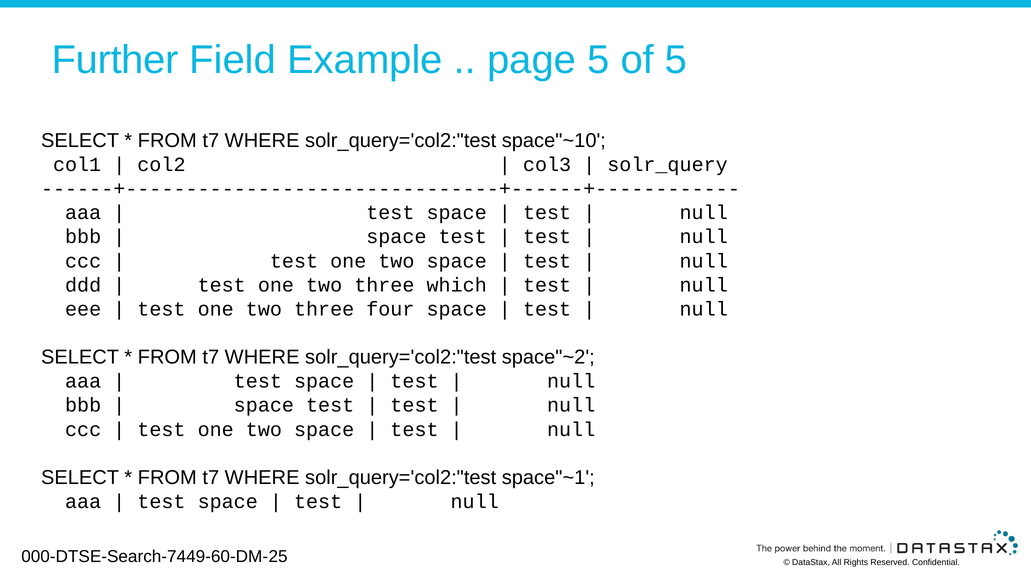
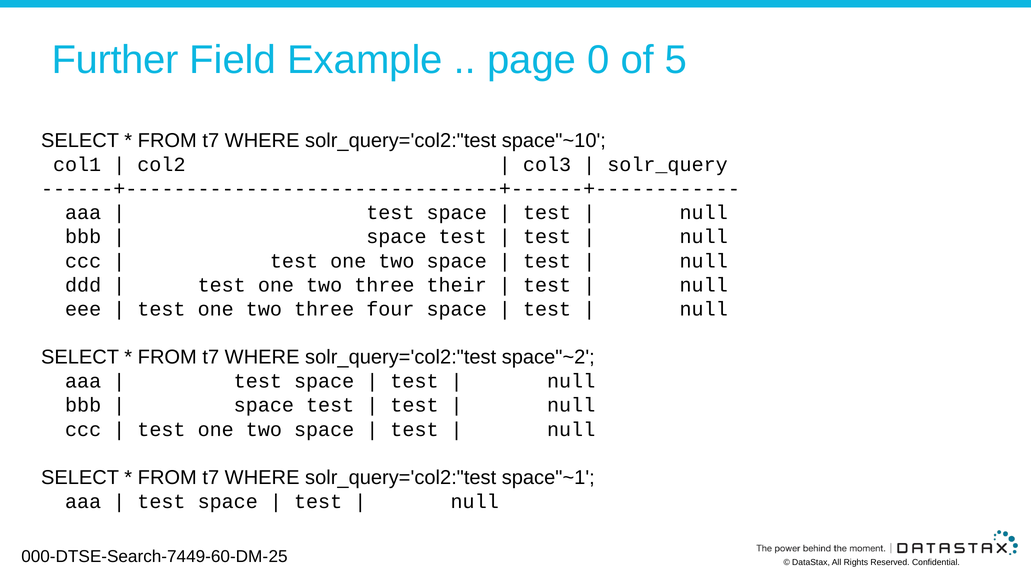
page 5: 5 -> 0 (598, 60)
which: which -> their (457, 285)
